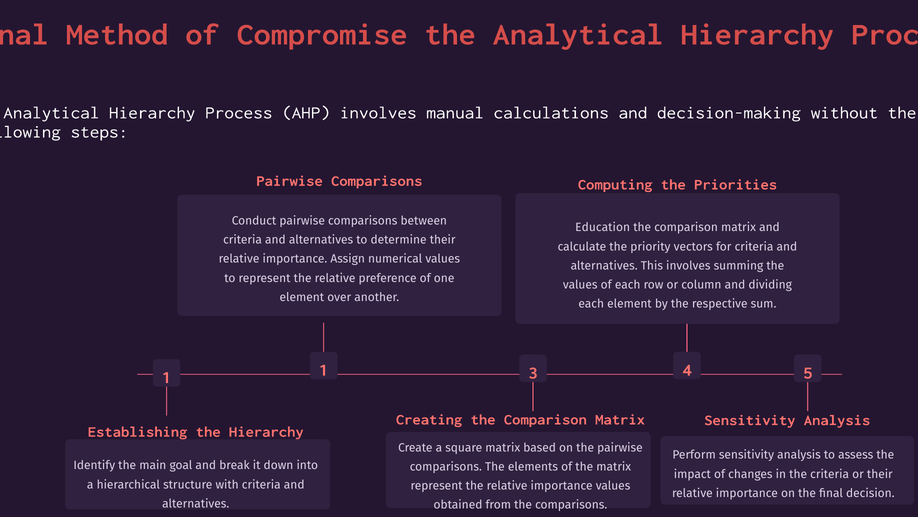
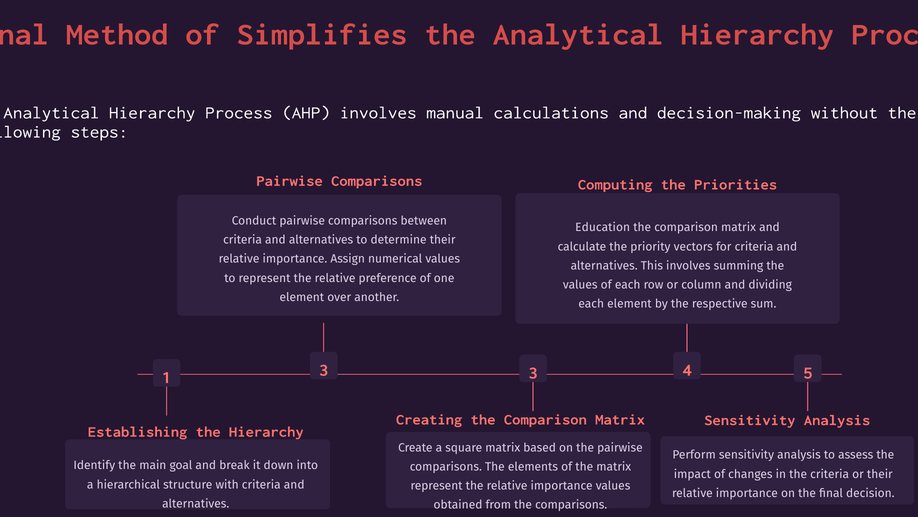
Compromise: Compromise -> Simplifies (322, 34)
1 1: 1 -> 3 (324, 370)
